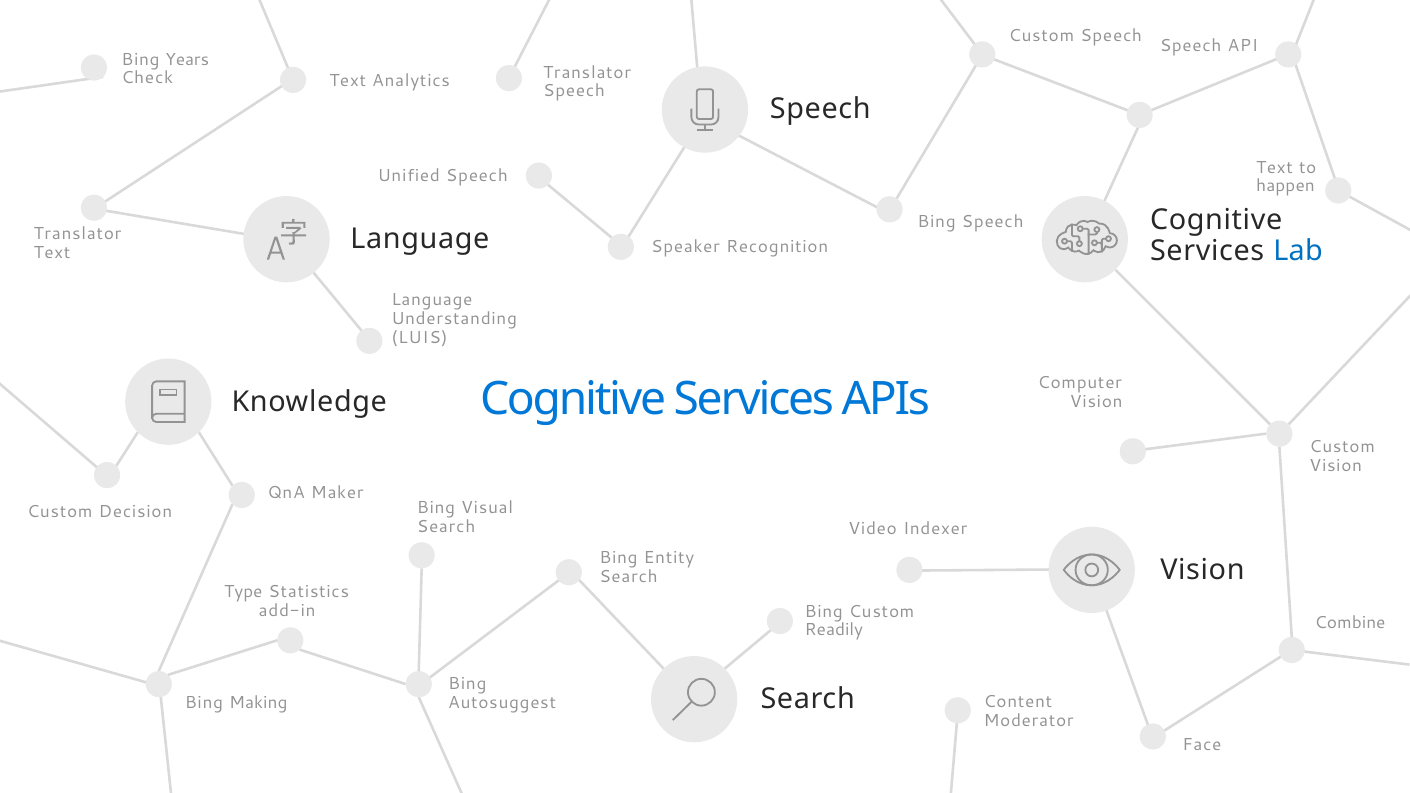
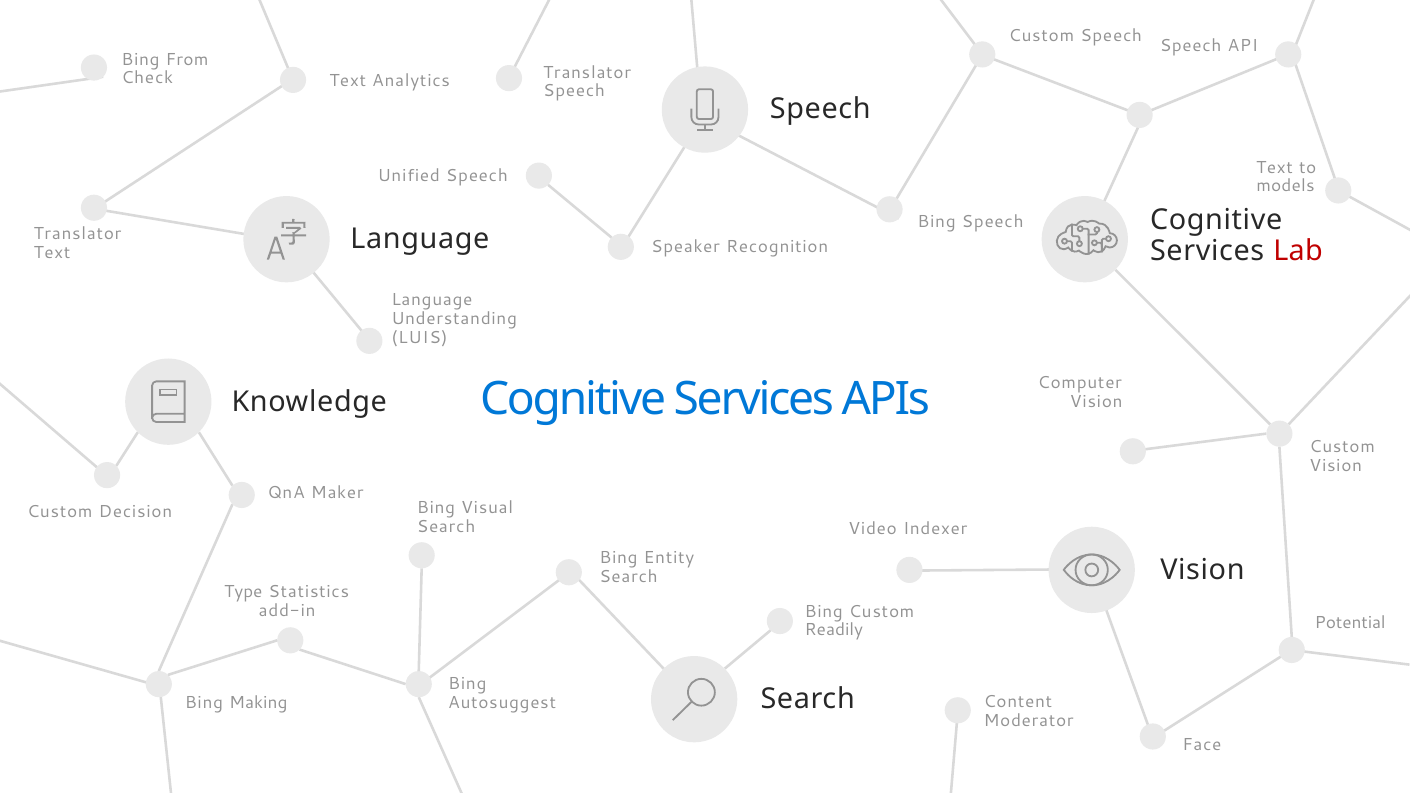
Years: Years -> From (187, 60)
happen: happen -> models (1285, 186)
Lab colour: blue -> red (1298, 251)
Combine: Combine -> Potential (1350, 623)
